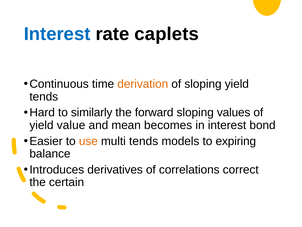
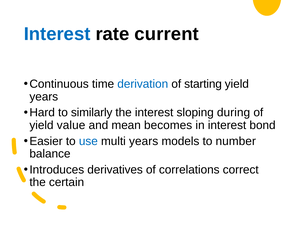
caplets: caplets -> current (167, 34)
derivation colour: orange -> blue (143, 84)
of sloping: sloping -> starting (203, 84)
tends: tends -> years (44, 97)
the forward: forward -> interest (154, 112)
values: values -> during (234, 112)
use colour: orange -> blue (88, 141)
multi tends: tends -> years (144, 141)
expiring: expiring -> number (236, 141)
